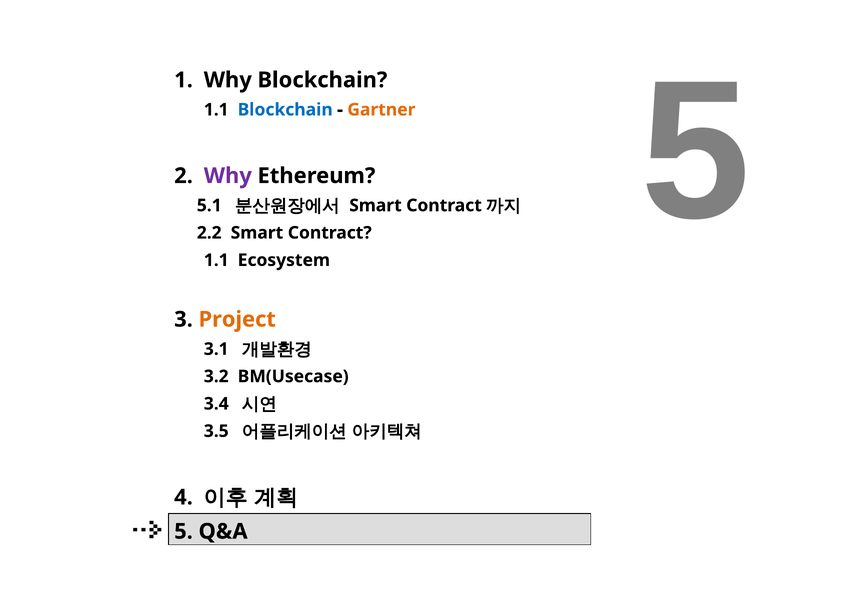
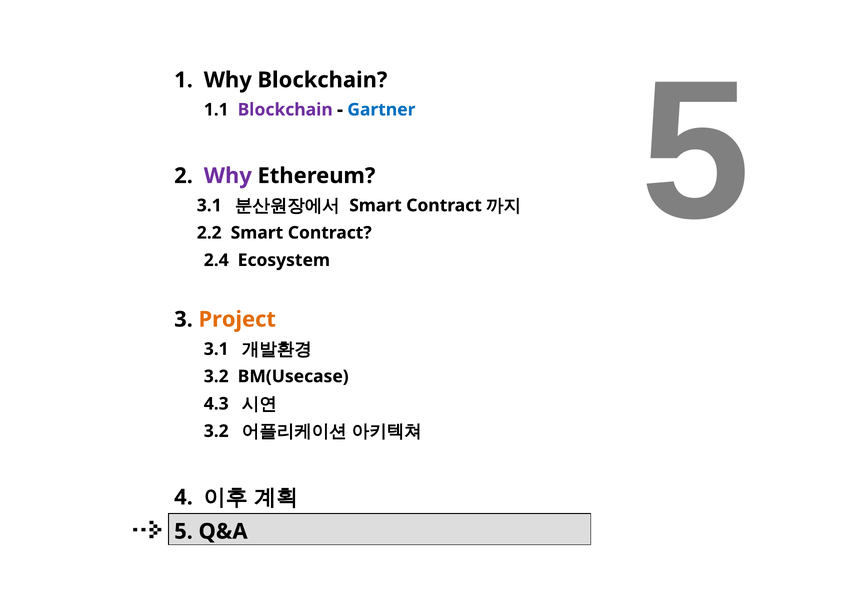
Blockchain colour: blue -> purple (285, 110)
Gartner colour: orange -> blue (381, 110)
5.1: 5.1 -> 3.1 (209, 205)
1.1: 1.1 -> 2.4 (216, 260)
3.4: 3.4 -> 4.3 (216, 404)
3.5: 3.5 -> 3.2 (216, 431)
